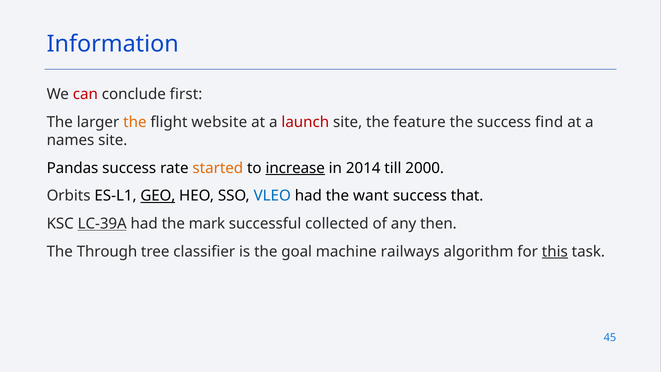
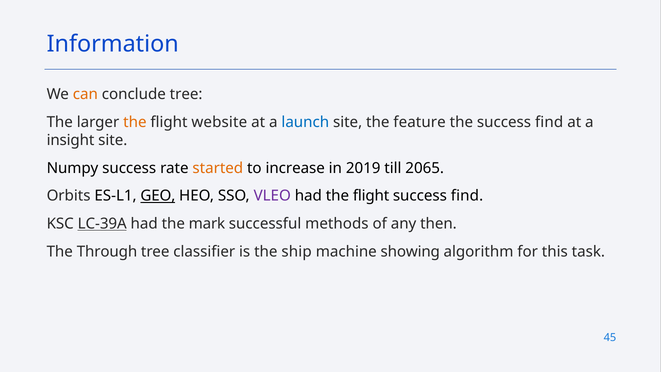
can colour: red -> orange (85, 94)
conclude first: first -> tree (186, 94)
launch colour: red -> blue (305, 122)
names: names -> insight (70, 140)
Pandas: Pandas -> Numpy (72, 168)
increase underline: present -> none (295, 168)
2014: 2014 -> 2019 (363, 168)
2000: 2000 -> 2065 (425, 168)
VLEO colour: blue -> purple (272, 196)
had the want: want -> flight (371, 196)
that: that -> find (467, 196)
collected: collected -> methods (337, 224)
goal: goal -> ship (297, 251)
railways: railways -> showing (410, 251)
this underline: present -> none (555, 251)
